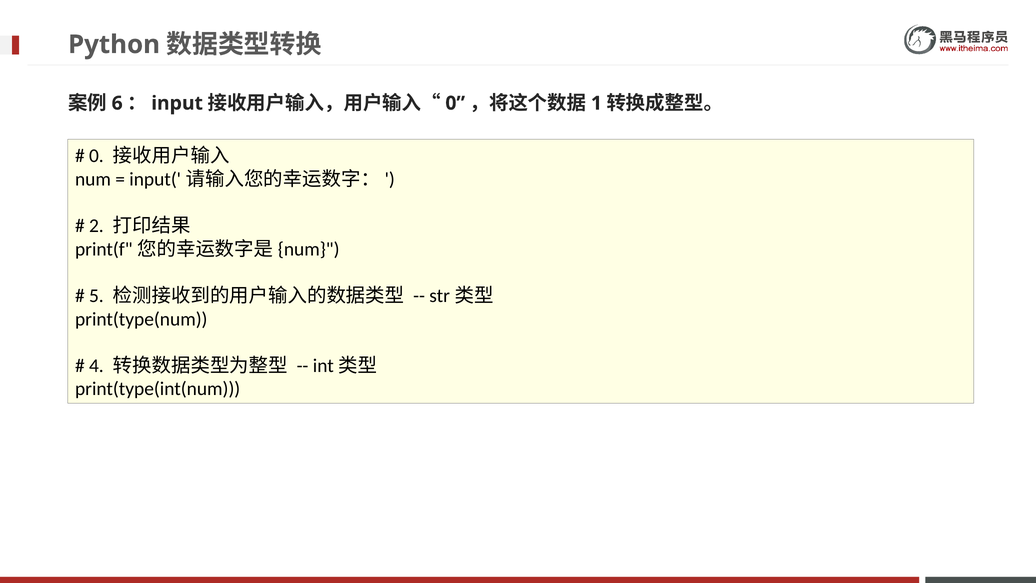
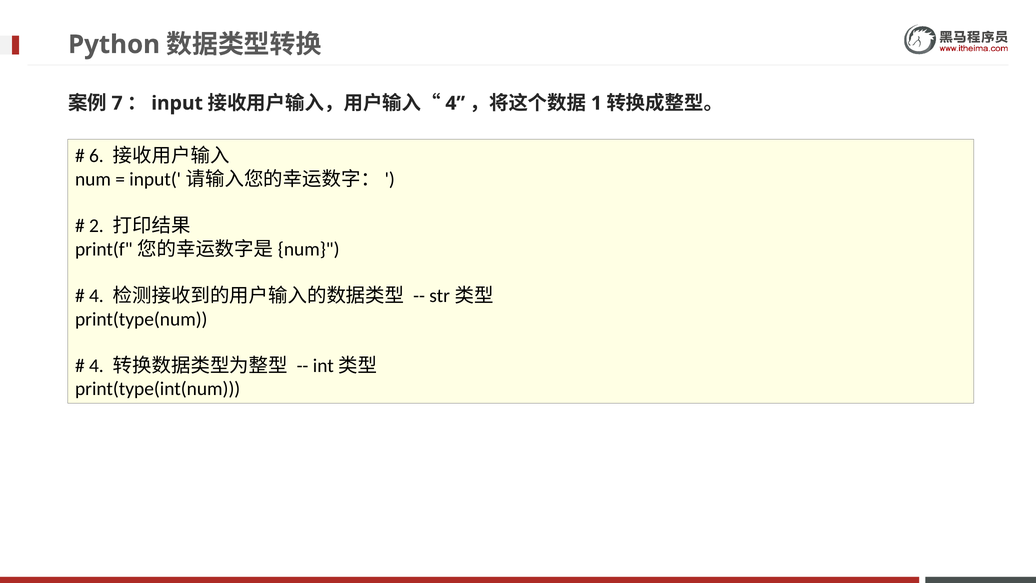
6: 6 -> 7 (117, 103)
0: 0 -> 4 (455, 103)
0: 0 -> 6 (96, 156)
5: 5 -> 4 (96, 296)
